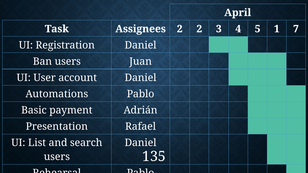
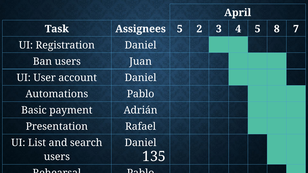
Assignees 2: 2 -> 5 (180, 29)
1: 1 -> 8 (277, 29)
